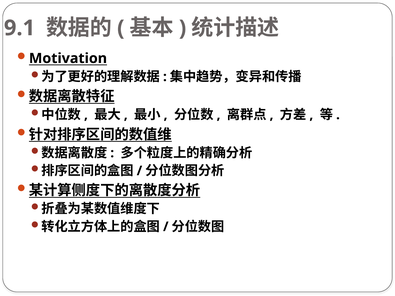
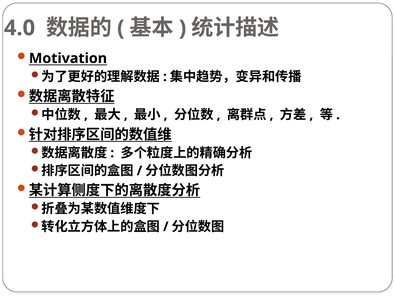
9.1: 9.1 -> 4.0 (20, 28)
